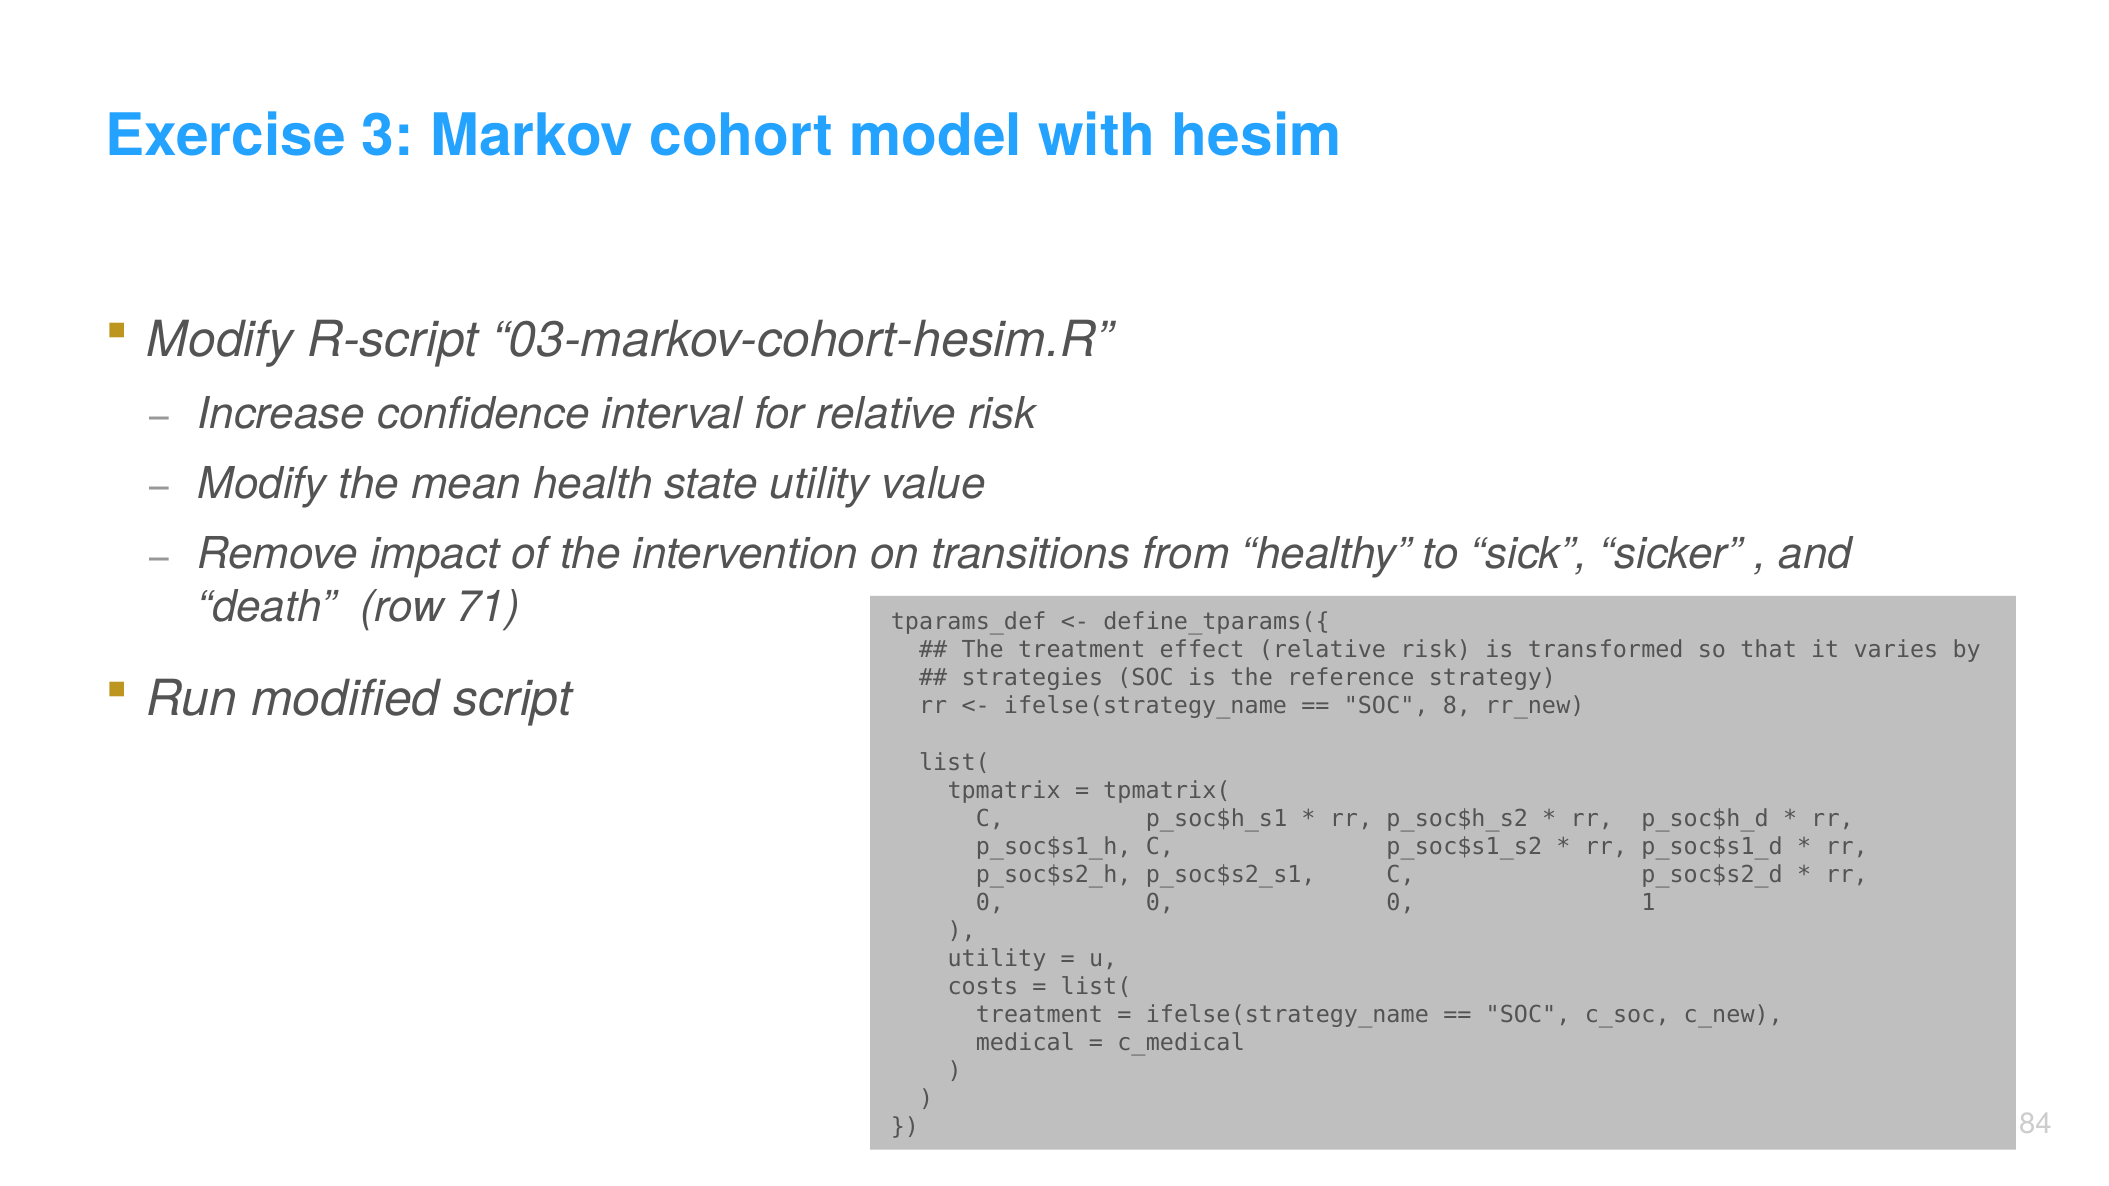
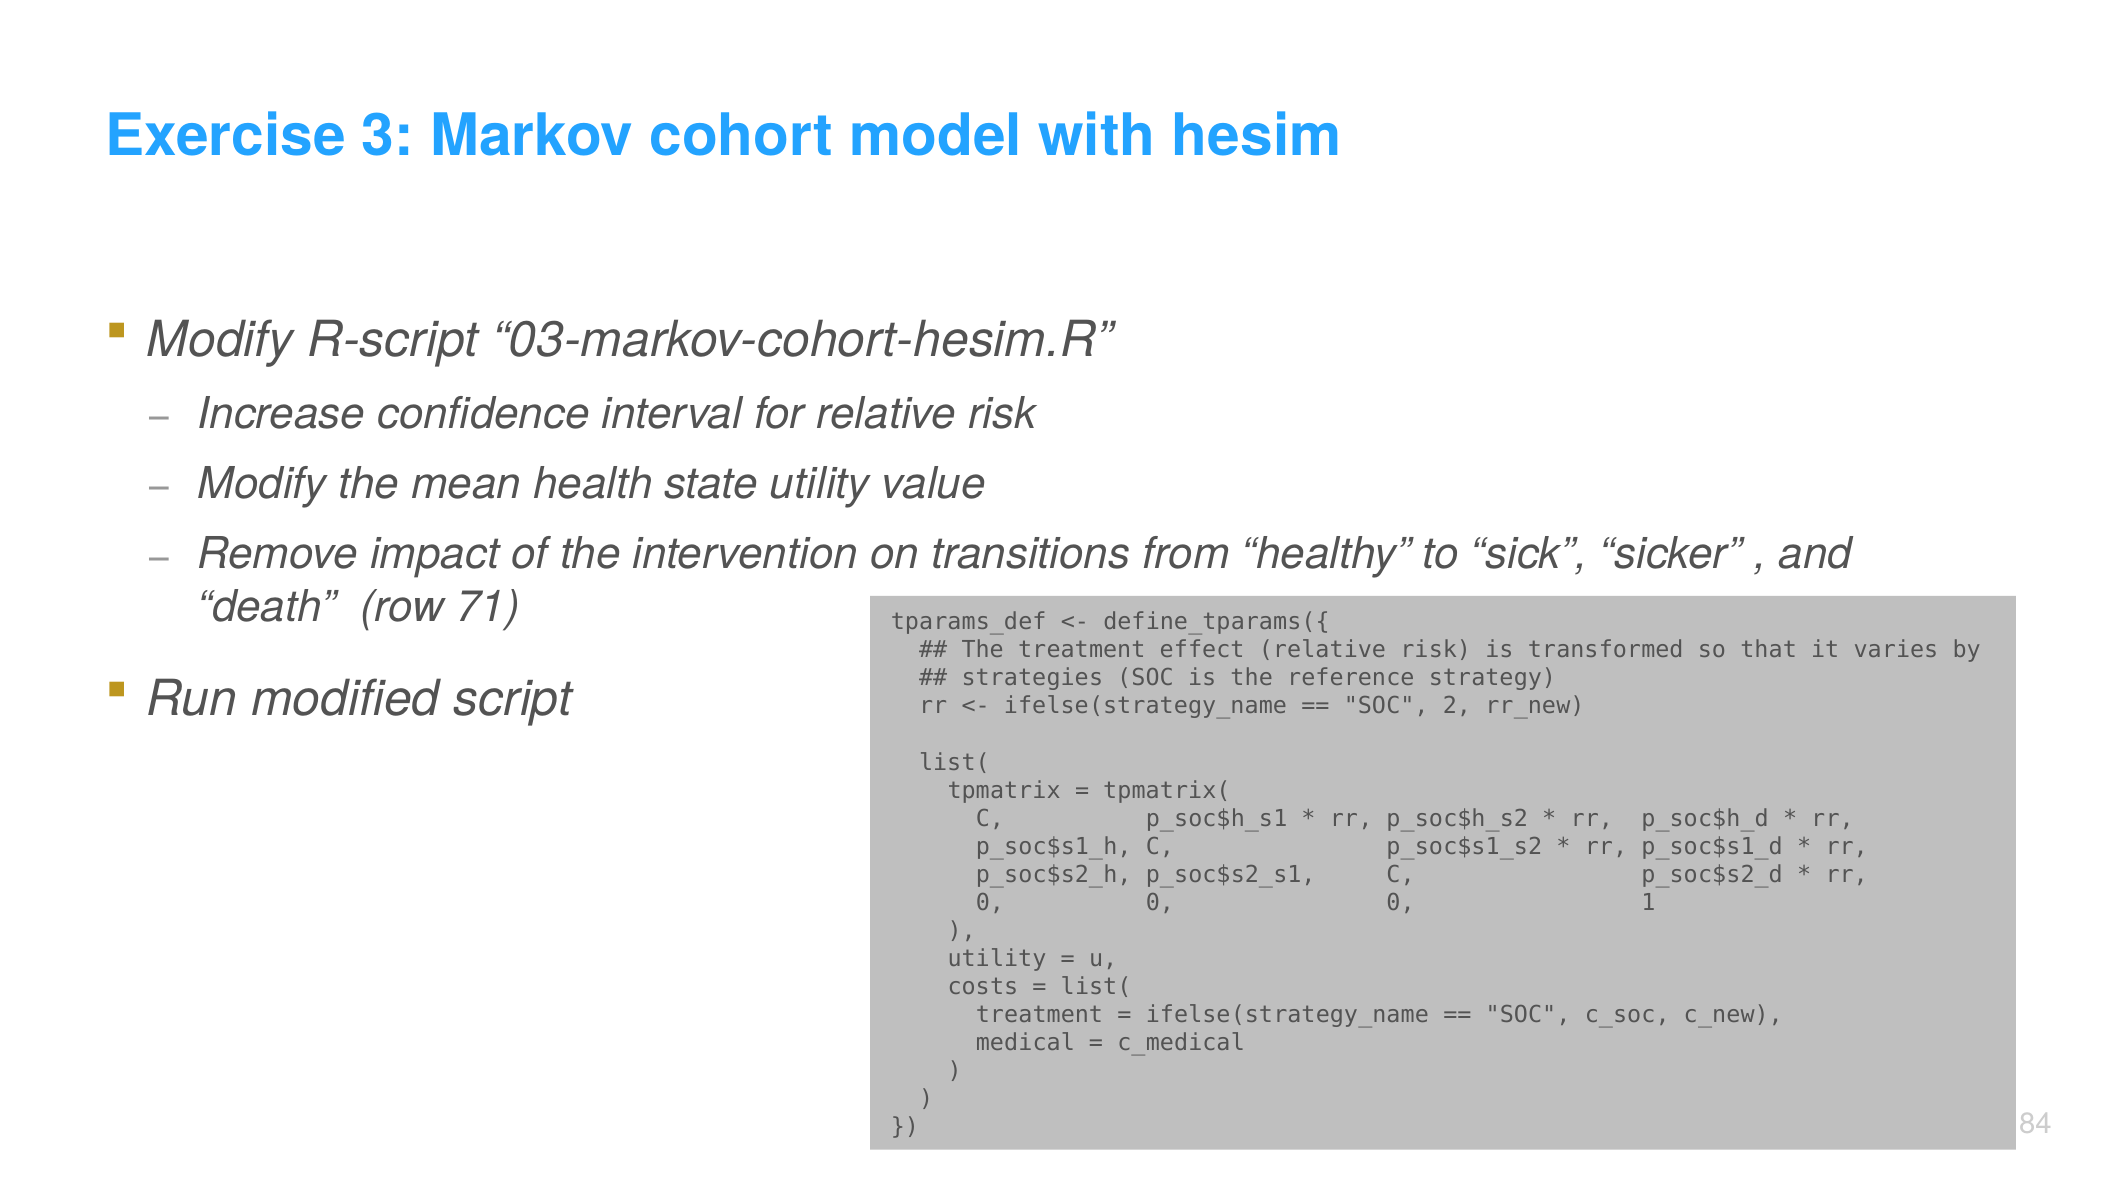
8: 8 -> 2 (1457, 706)
